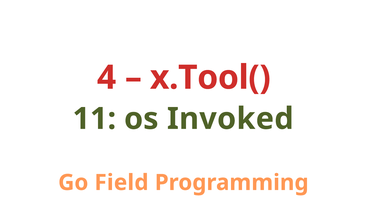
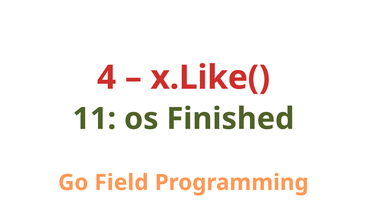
x.Tool(: x.Tool( -> x.Like( (210, 77)
Invoked: Invoked -> Finished (230, 118)
